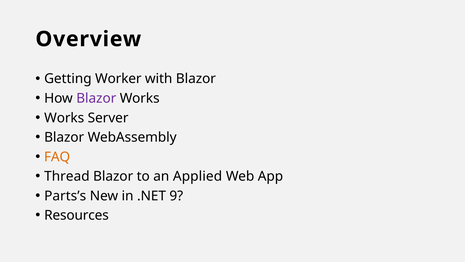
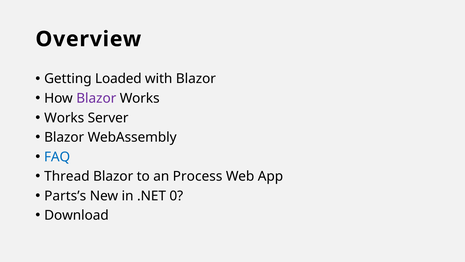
Worker: Worker -> Loaded (118, 79)
FAQ colour: orange -> blue (57, 157)
Applied: Applied -> Process (198, 176)
9: 9 -> 0 (176, 196)
Resources: Resources -> Download (76, 215)
